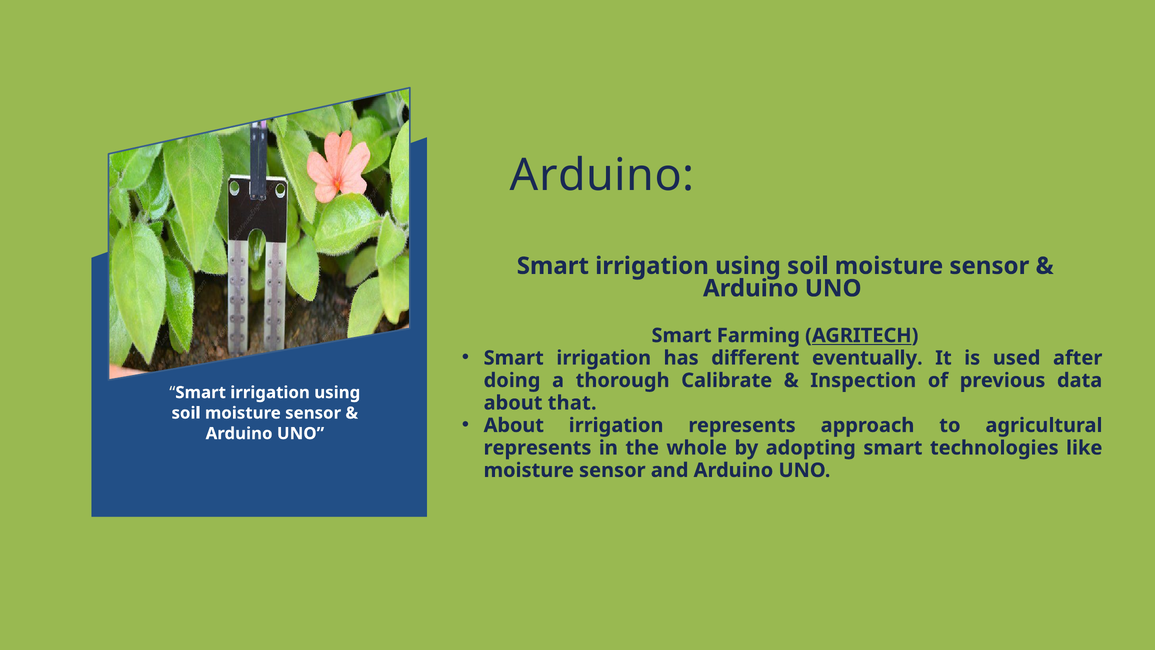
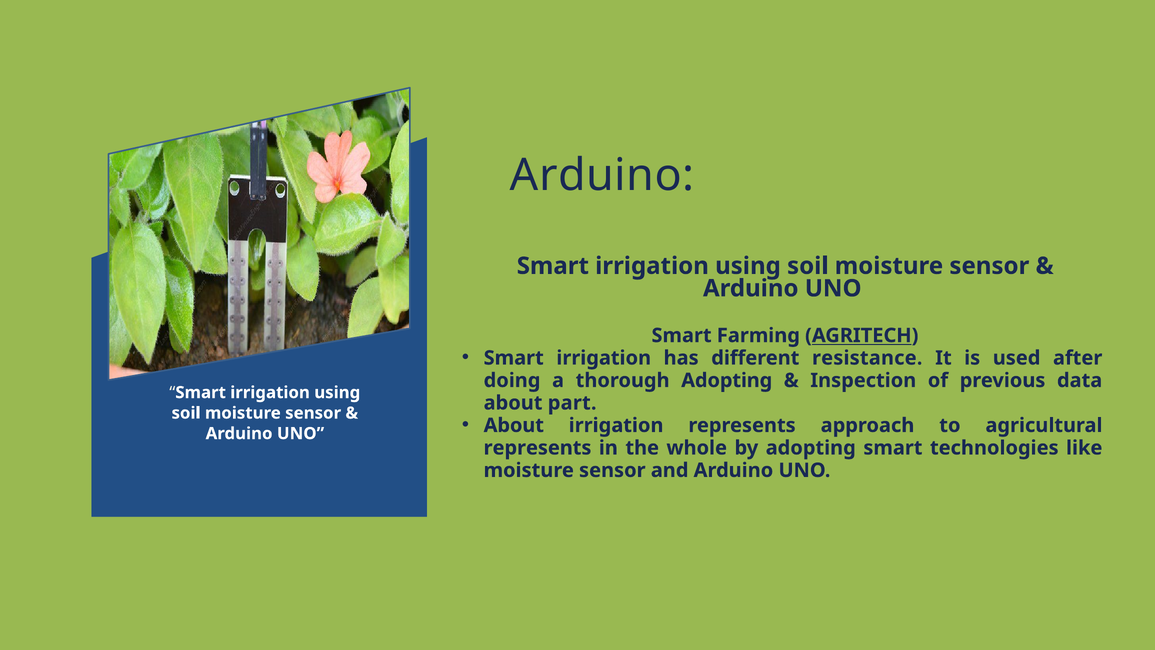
eventually: eventually -> resistance (867, 358)
thorough Calibrate: Calibrate -> Adopting (727, 380)
that: that -> part (572, 403)
